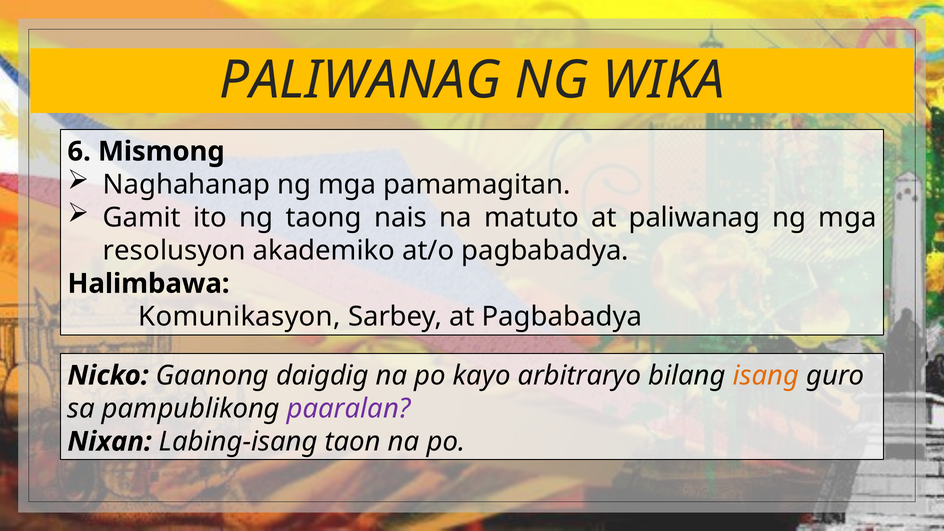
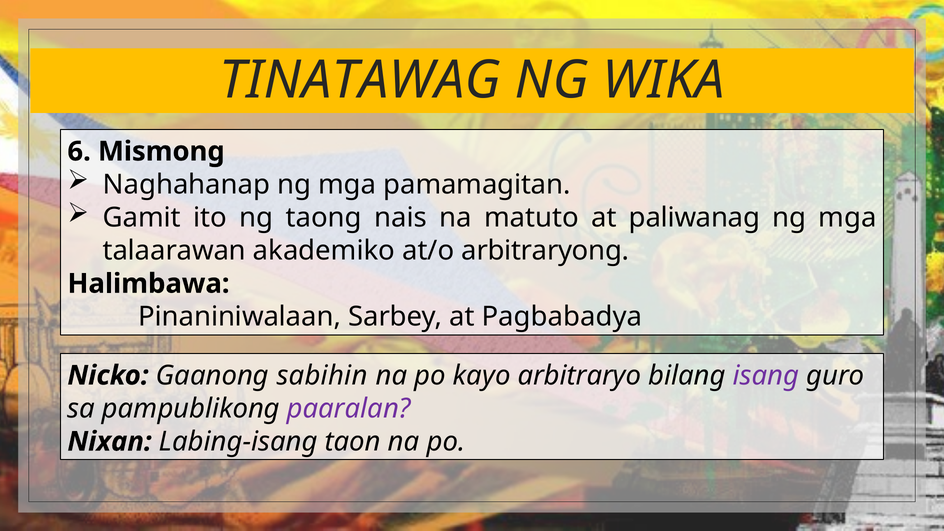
PALIWANAG: PALIWANAG -> TINATAWAG (360, 80)
resolusyon: resolusyon -> talaarawan (174, 251)
at/o pagbabadya: pagbabadya -> arbitraryong (545, 251)
Komunikasyon: Komunikasyon -> Pinaniniwalaan (240, 317)
daigdig: daigdig -> sabihin (322, 375)
isang colour: orange -> purple (766, 375)
